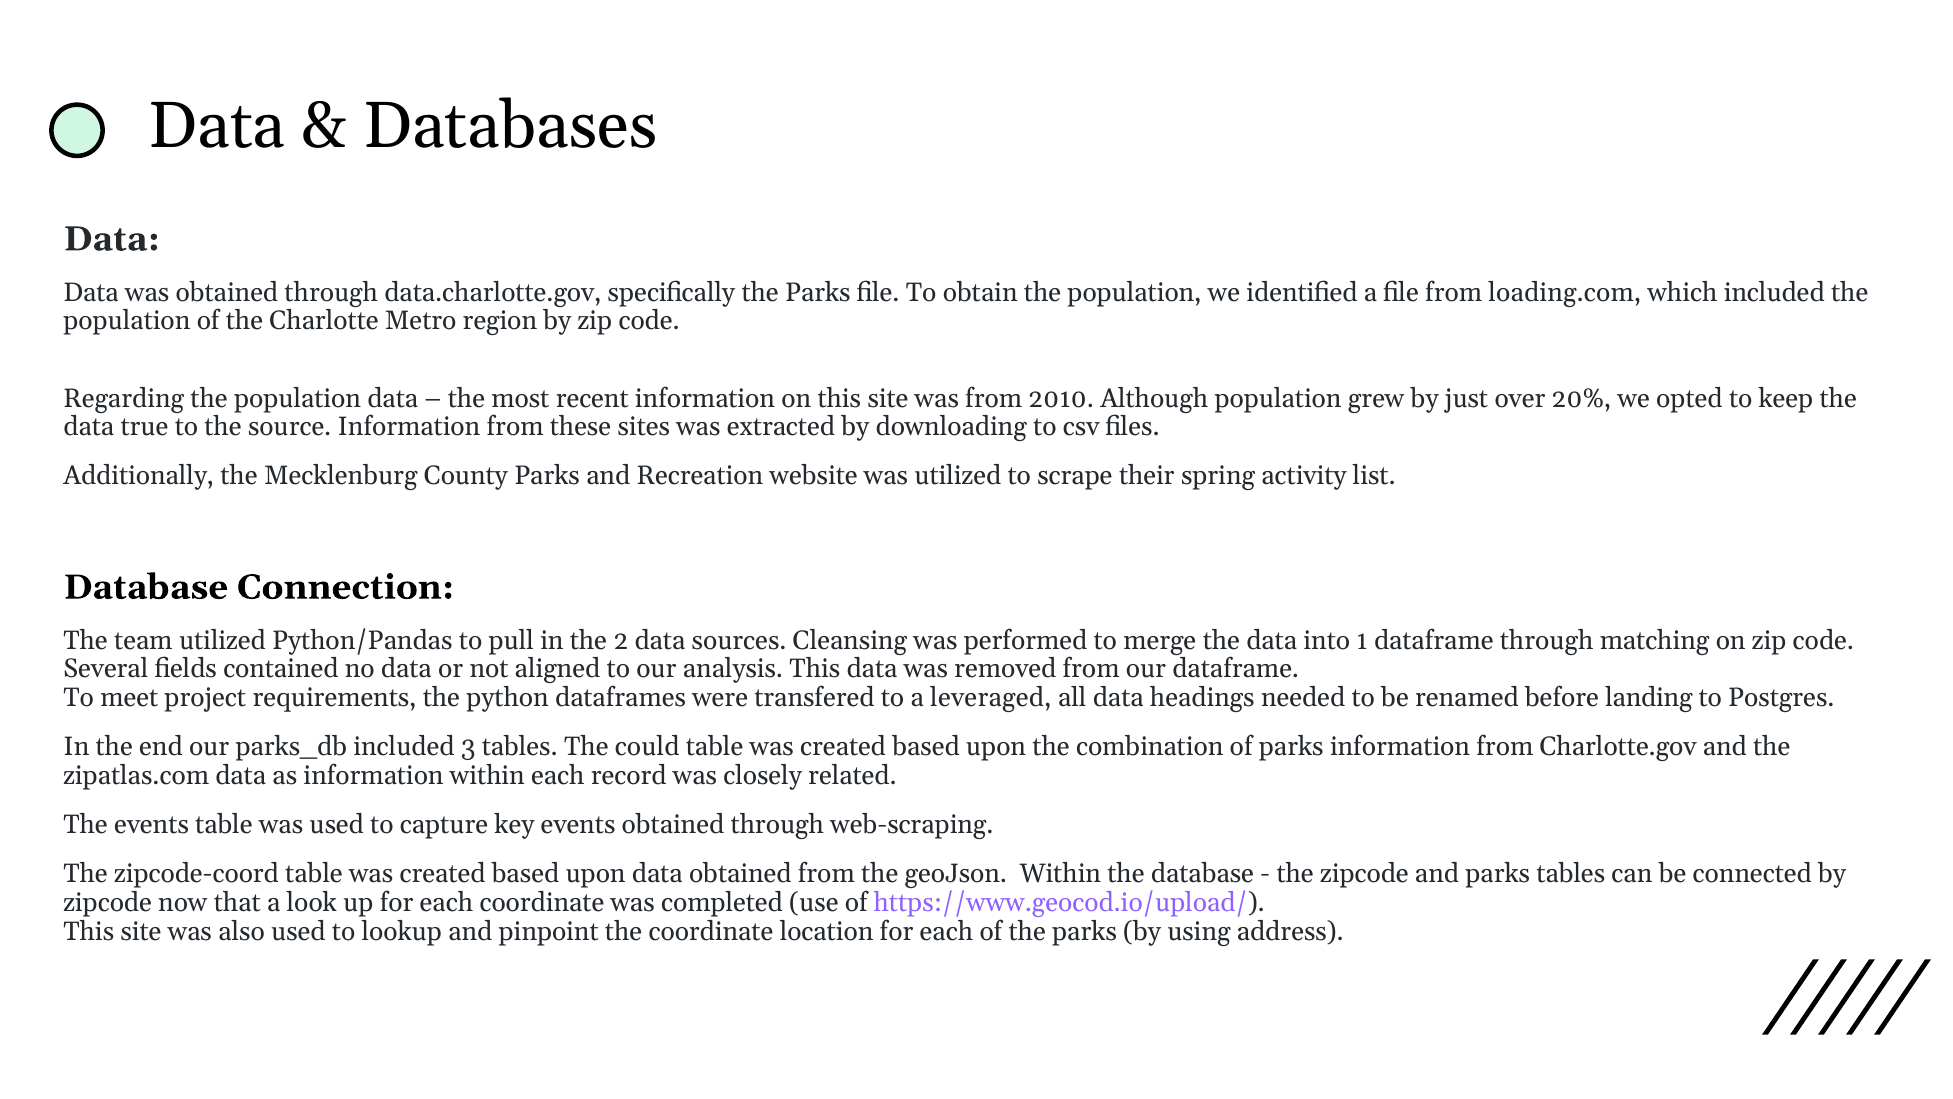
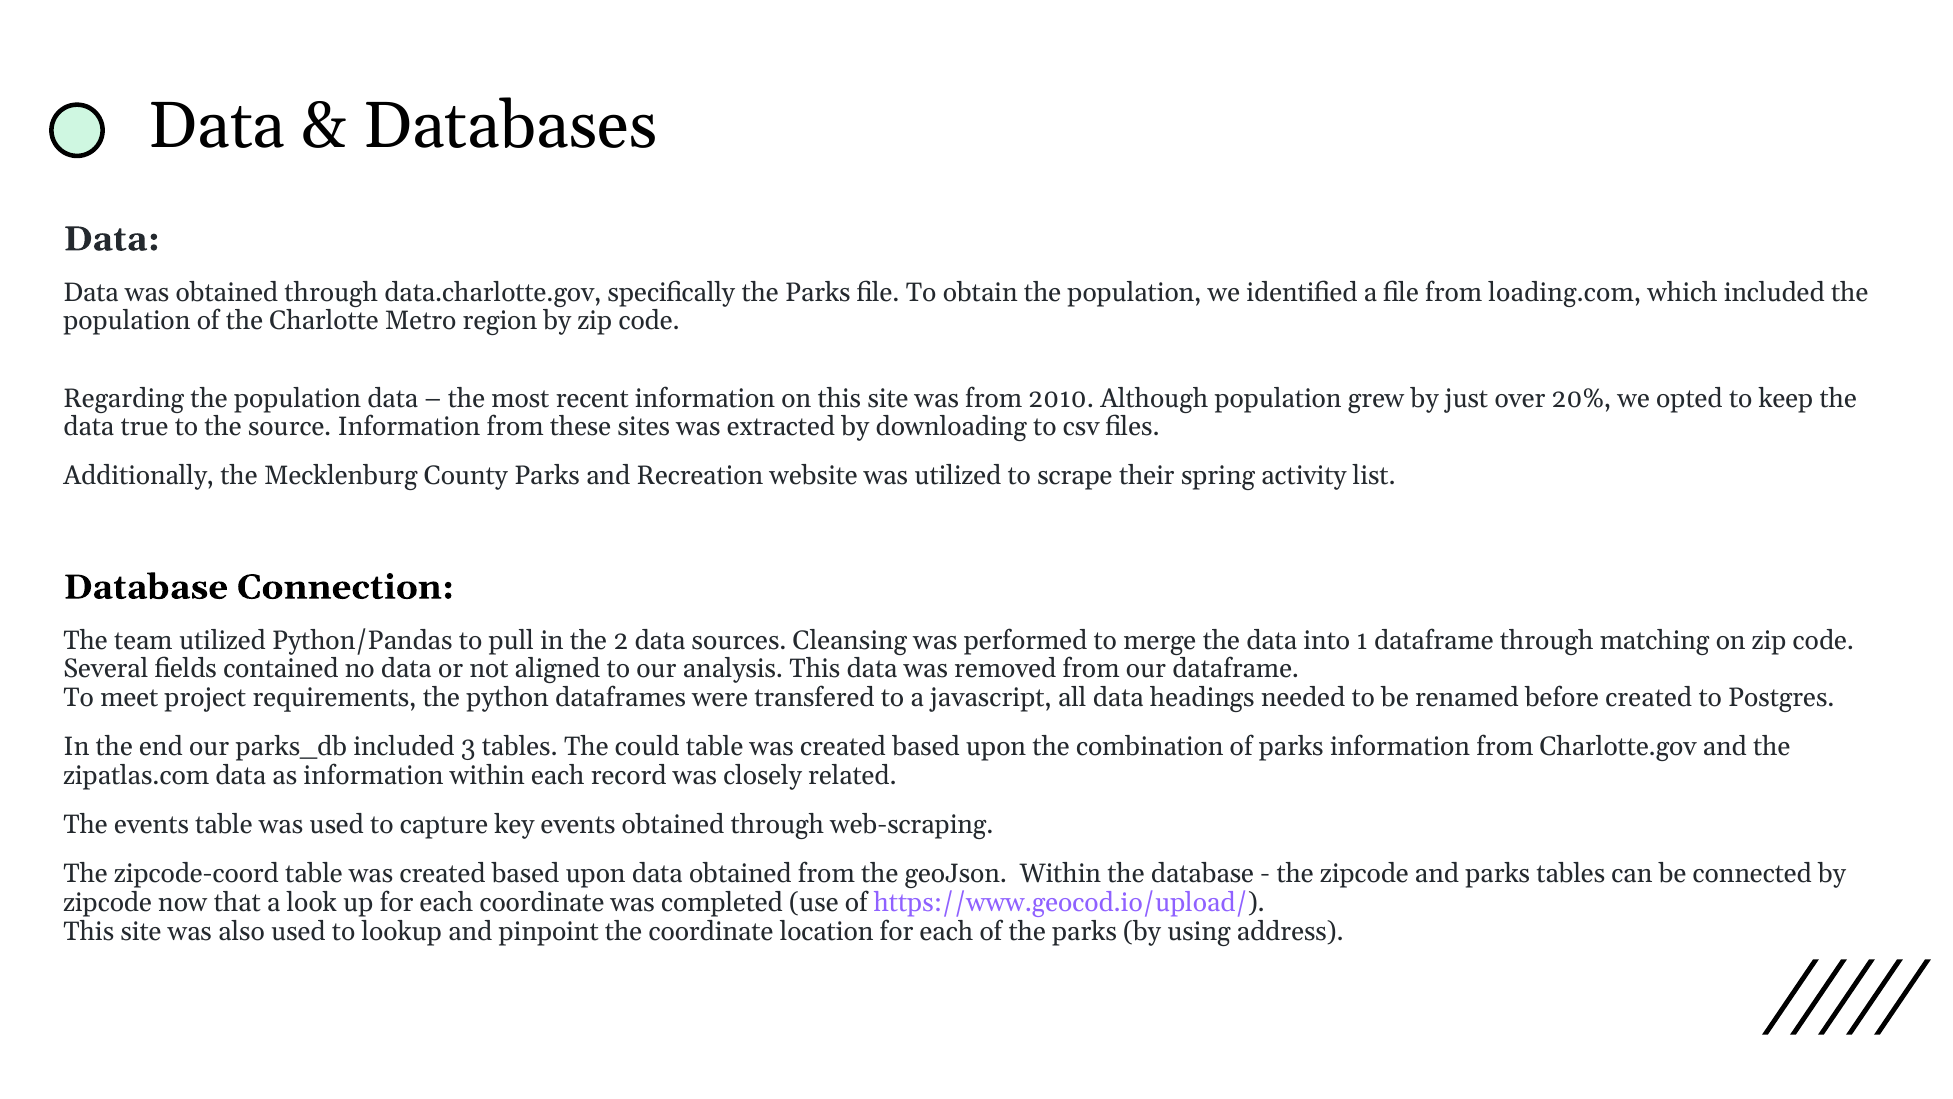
leveraged: leveraged -> javascript (991, 698)
before landing: landing -> created (1649, 698)
